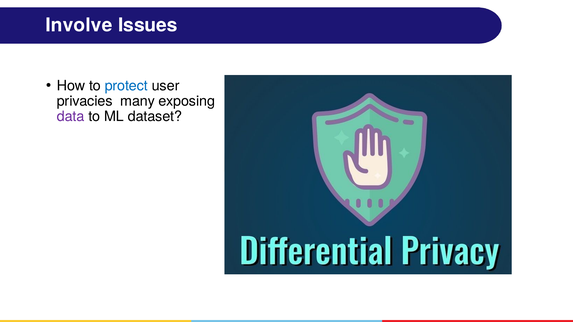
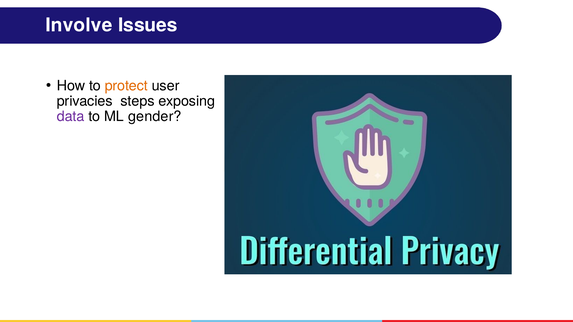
protect colour: blue -> orange (126, 86)
many: many -> steps (138, 101)
dataset: dataset -> gender (155, 117)
